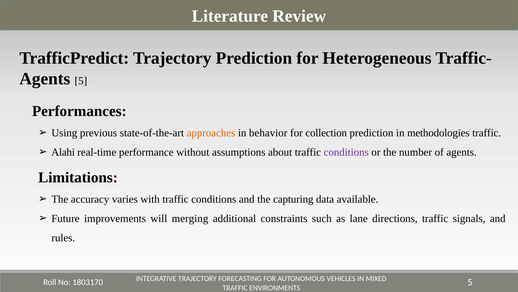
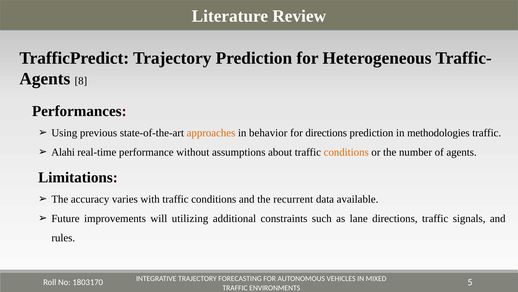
Agents 5: 5 -> 8 (81, 81)
for collection: collection -> directions (326, 133)
conditions colour: purple -> orange (346, 152)
capturing: capturing -> recurrent (293, 199)
merging: merging -> utilizing (190, 218)
